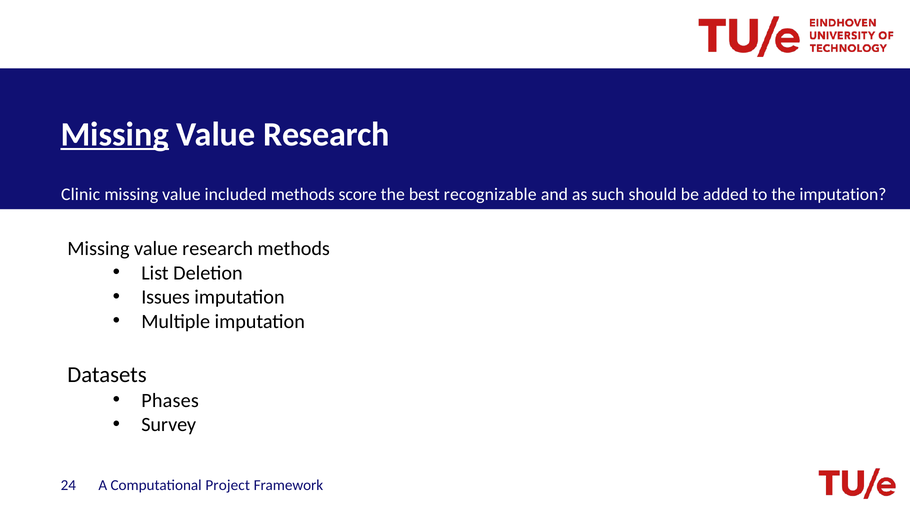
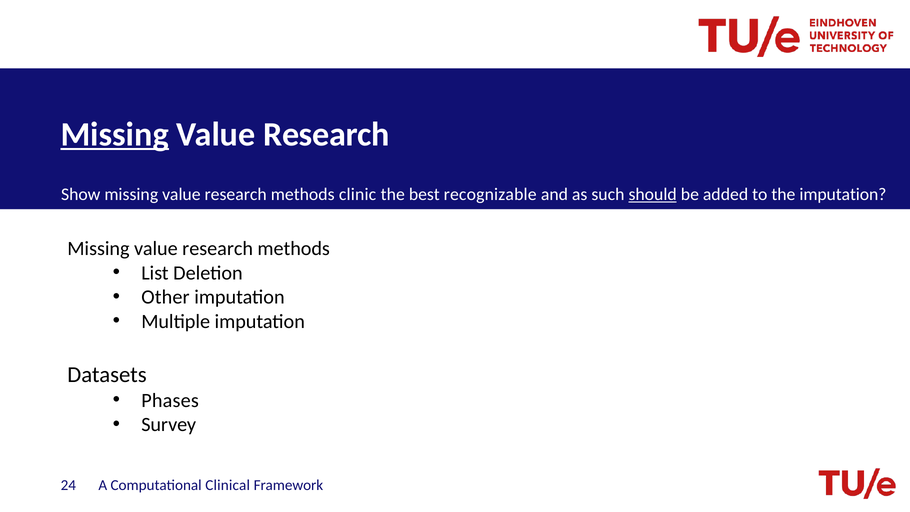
Clinic: Clinic -> Show (81, 194)
included: included -> research (236, 194)
score: score -> clinic (358, 194)
should underline: none -> present (653, 194)
Issues: Issues -> Other (165, 297)
Project: Project -> Clinical (228, 485)
